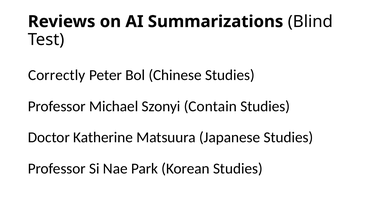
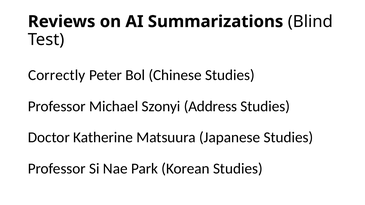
Contain: Contain -> Address (210, 106)
